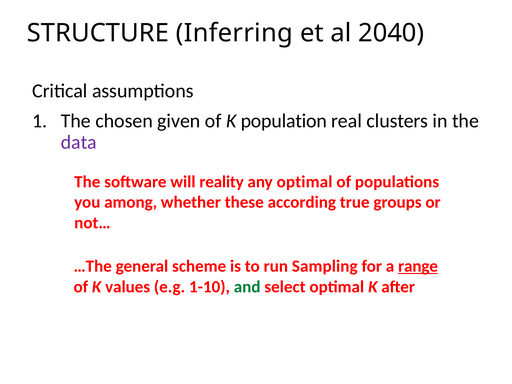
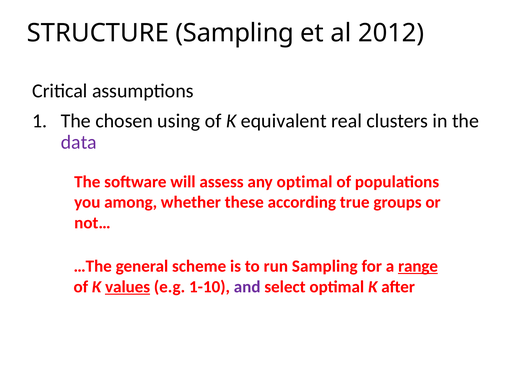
STRUCTURE Inferring: Inferring -> Sampling (235, 33)
2040: 2040 -> 2012 (391, 33)
given: given -> using (179, 121)
population: population -> equivalent (284, 121)
reality: reality -> assess (222, 182)
values underline: none -> present (128, 287)
and colour: green -> purple (247, 287)
